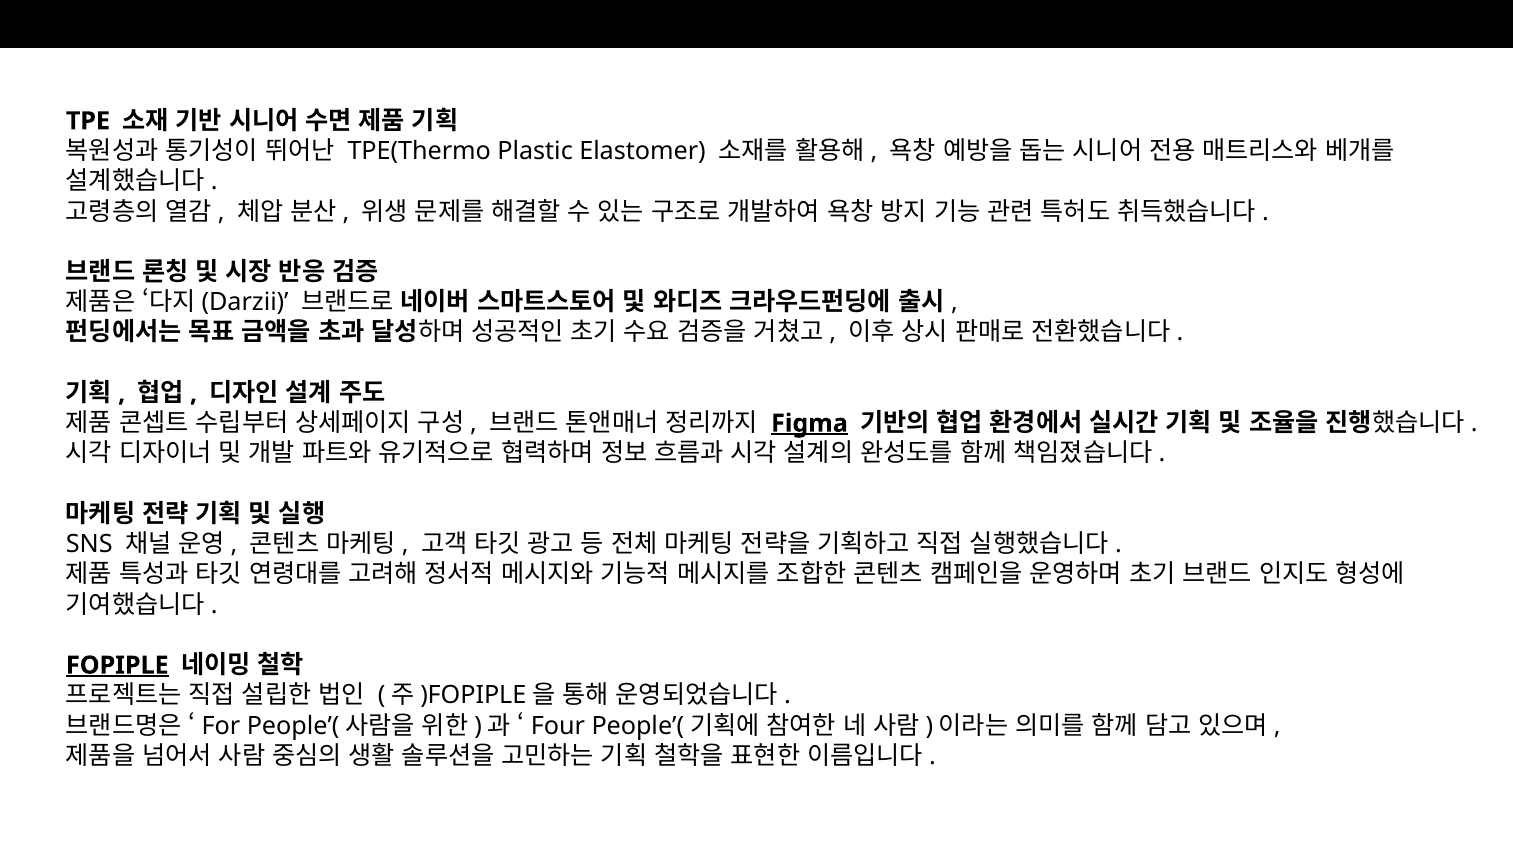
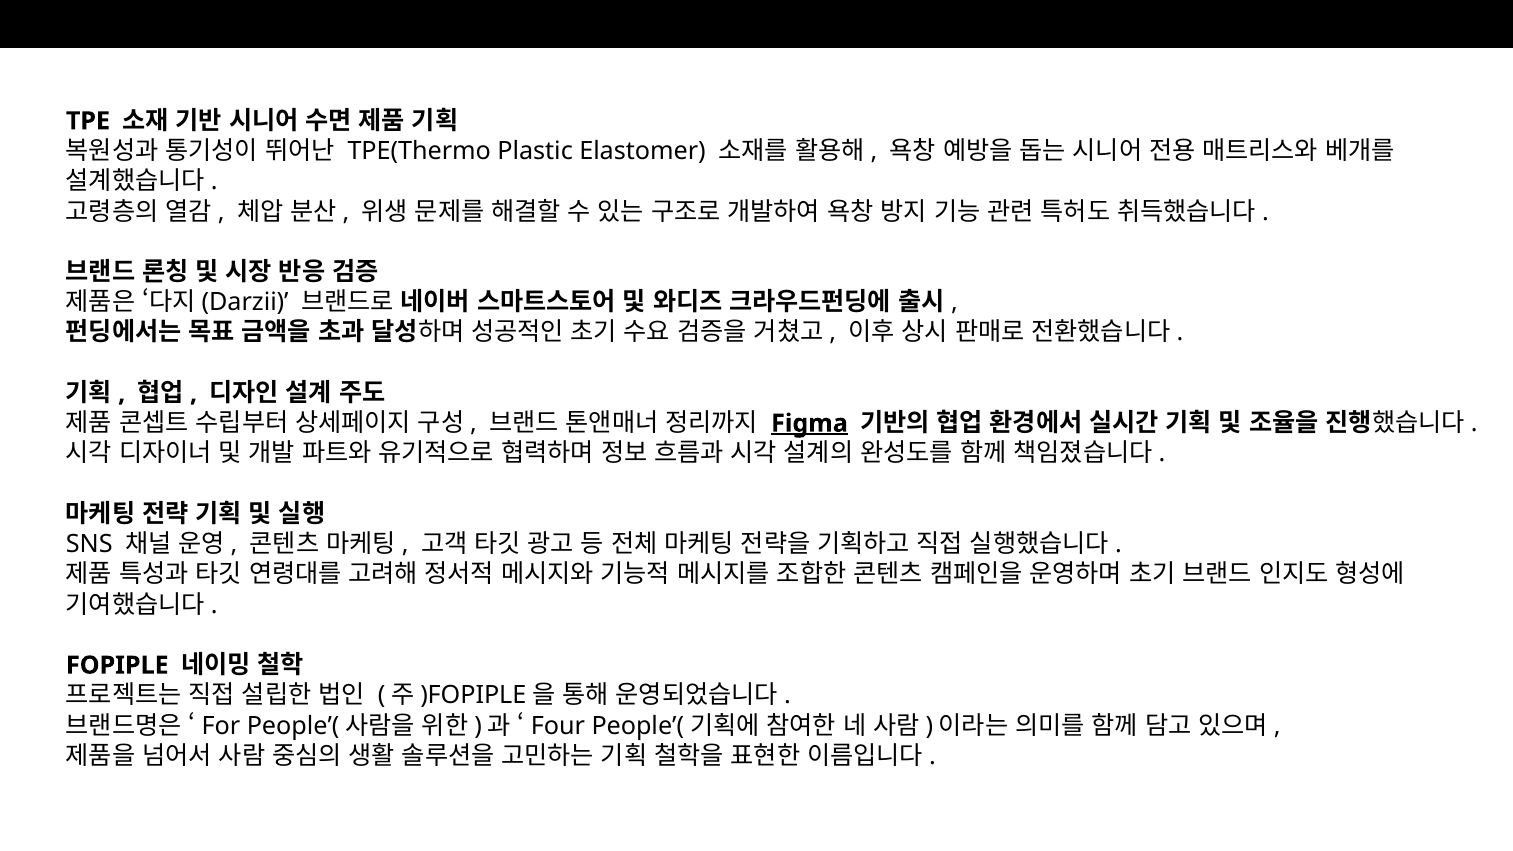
FOPIPLE underline: present -> none (117, 665)
